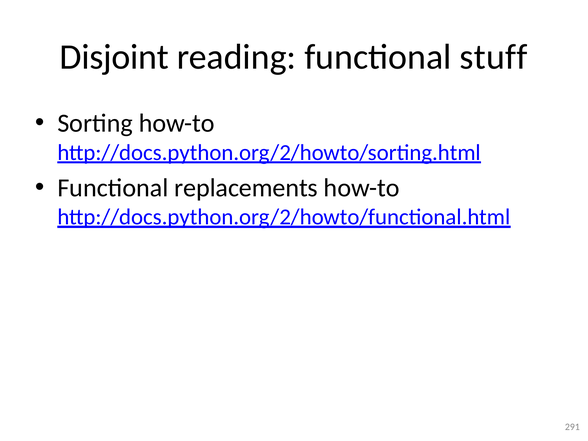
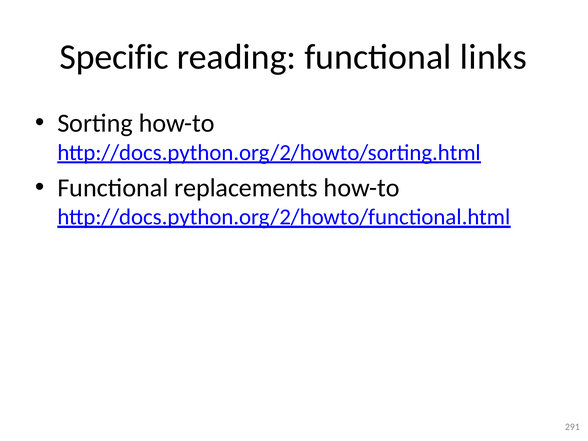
Disjoint: Disjoint -> Specific (114, 57)
stuff: stuff -> links (493, 57)
